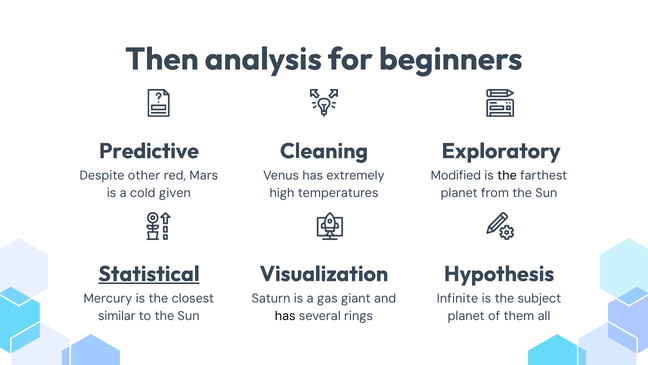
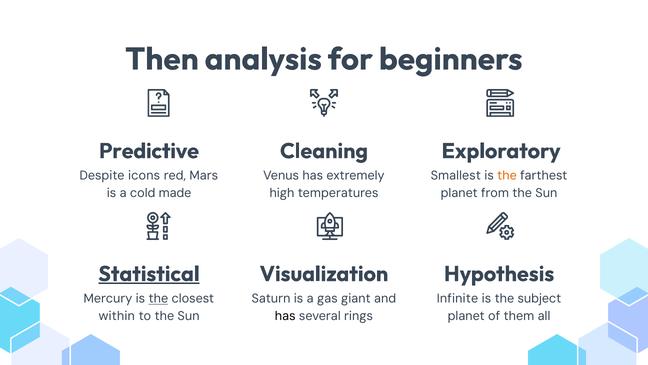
other: other -> icons (144, 176)
Modified: Modified -> Smallest (456, 176)
the colour: black -> orange (507, 176)
given: given -> made (175, 193)
the underline: none -> present (158, 298)
similar: similar -> within (117, 316)
